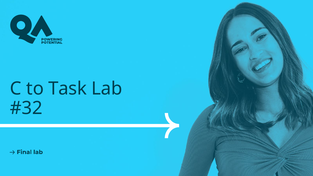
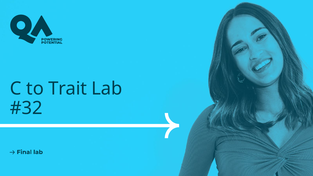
Task: Task -> Trait (68, 89)
